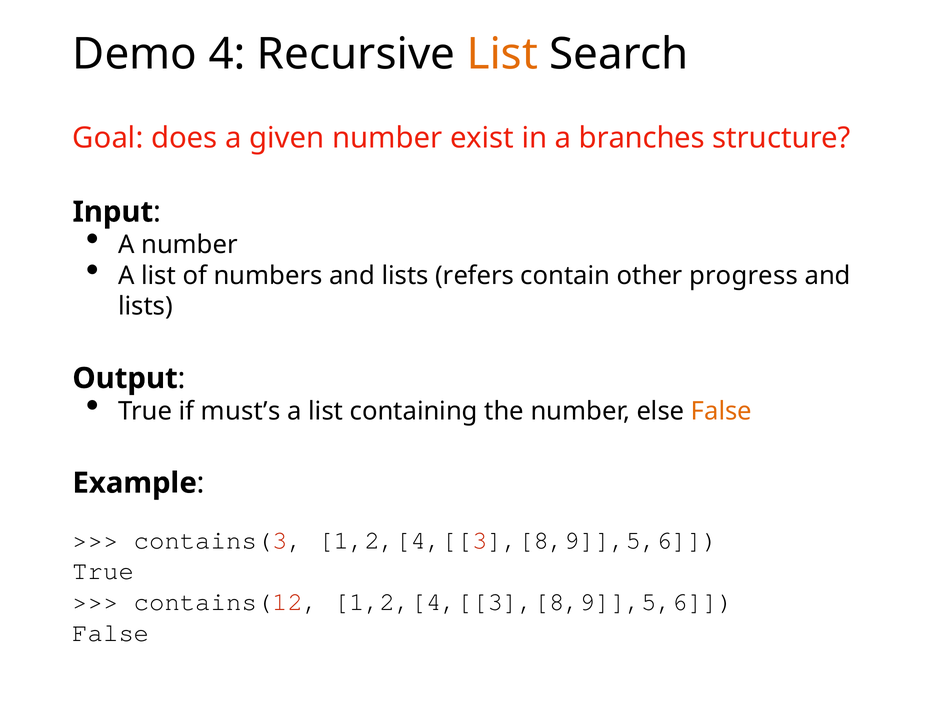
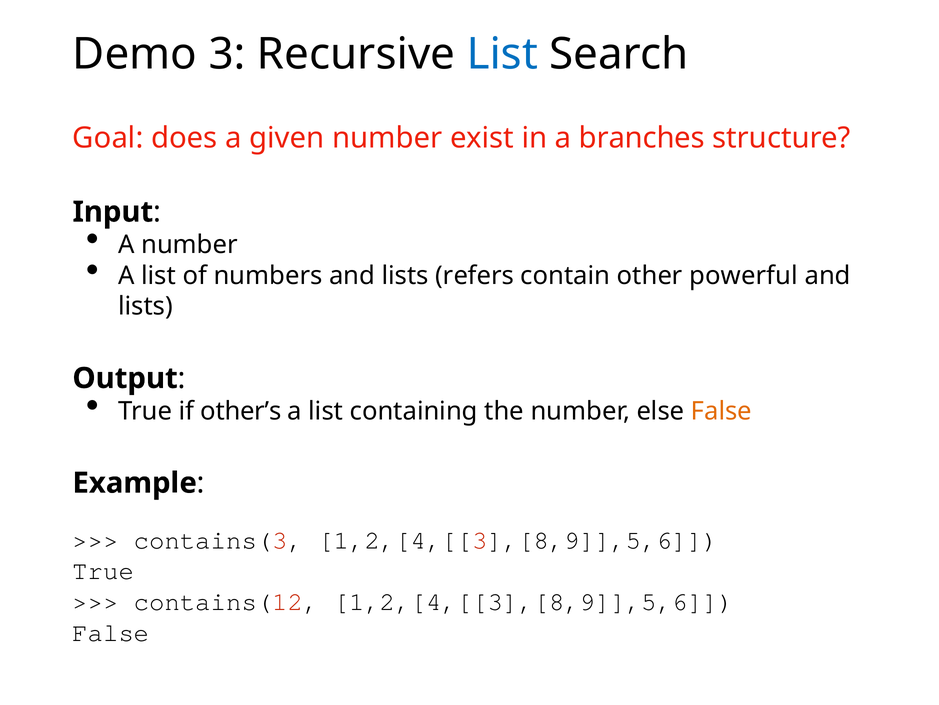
4: 4 -> 3 (227, 54)
List colour: orange -> blue (502, 54)
progress: progress -> powerful (744, 275)
must’s: must’s -> other’s (241, 411)
